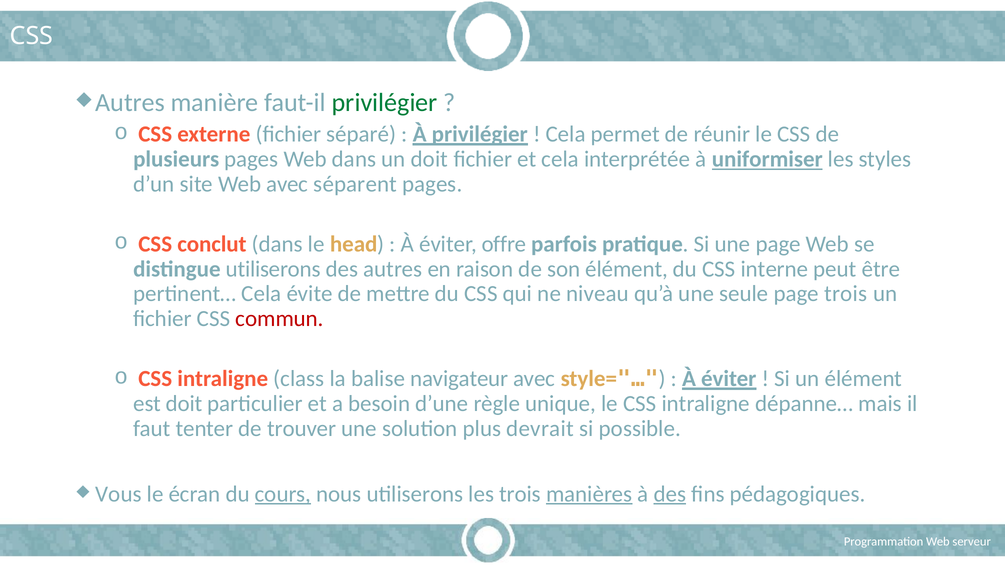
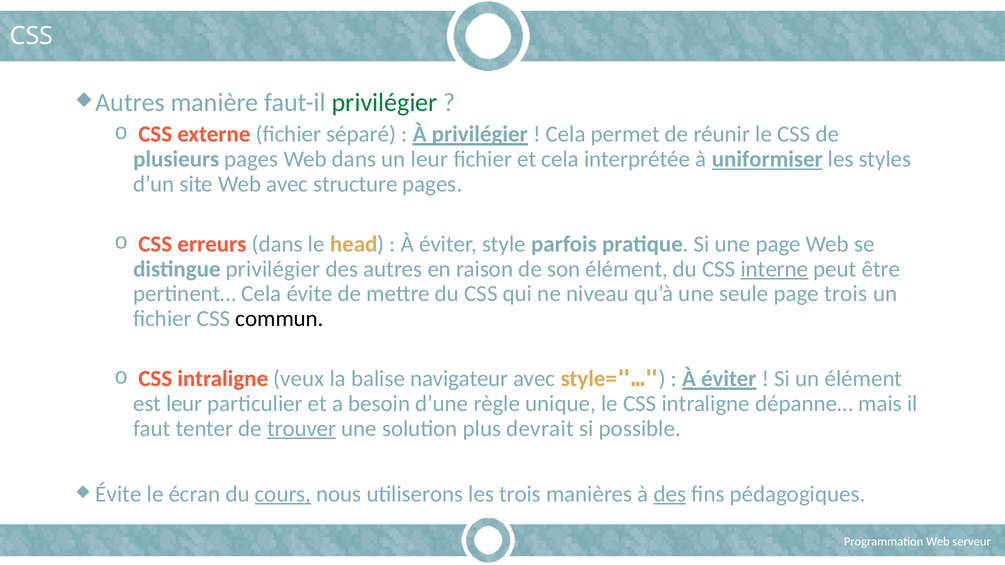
un doit: doit -> leur (429, 159)
séparent: séparent -> structure (355, 184)
conclut: conclut -> erreurs (212, 244)
offre: offre -> style (504, 244)
distingue utiliserons: utiliserons -> privilégier (273, 269)
interne underline: none -> present (775, 269)
commun colour: red -> black (280, 319)
class: class -> veux (299, 379)
est doit: doit -> leur (184, 404)
trouver underline: none -> present (302, 429)
Vous: Vous -> Évite (119, 494)
manières underline: present -> none (589, 494)
